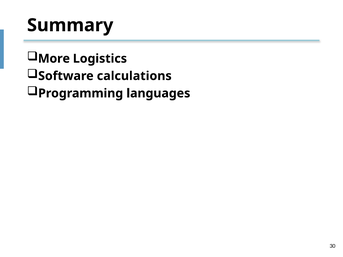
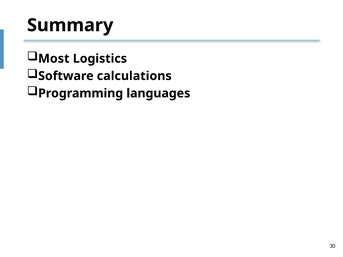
More: More -> Most (54, 59)
